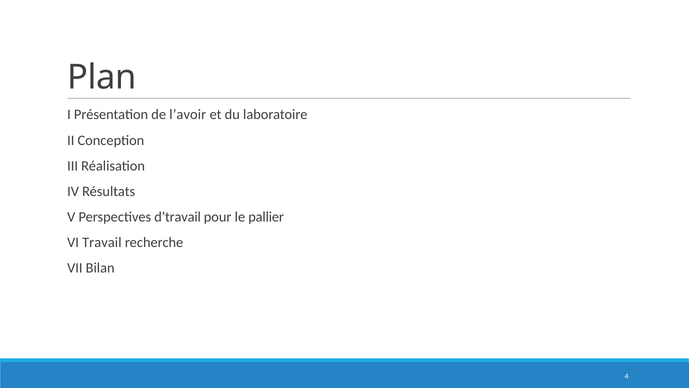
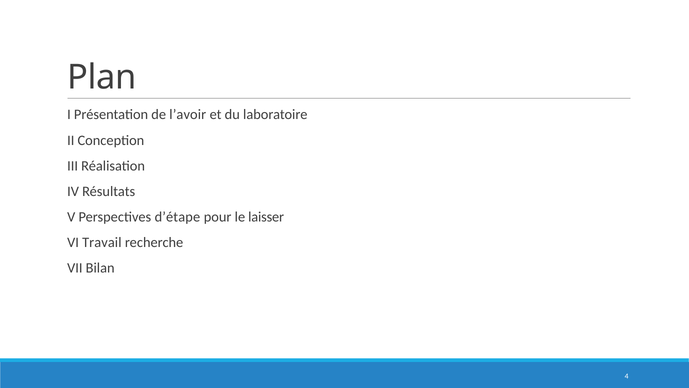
d’travail: d’travail -> d’étape (177, 217)
pallier: pallier -> laisser (266, 217)
